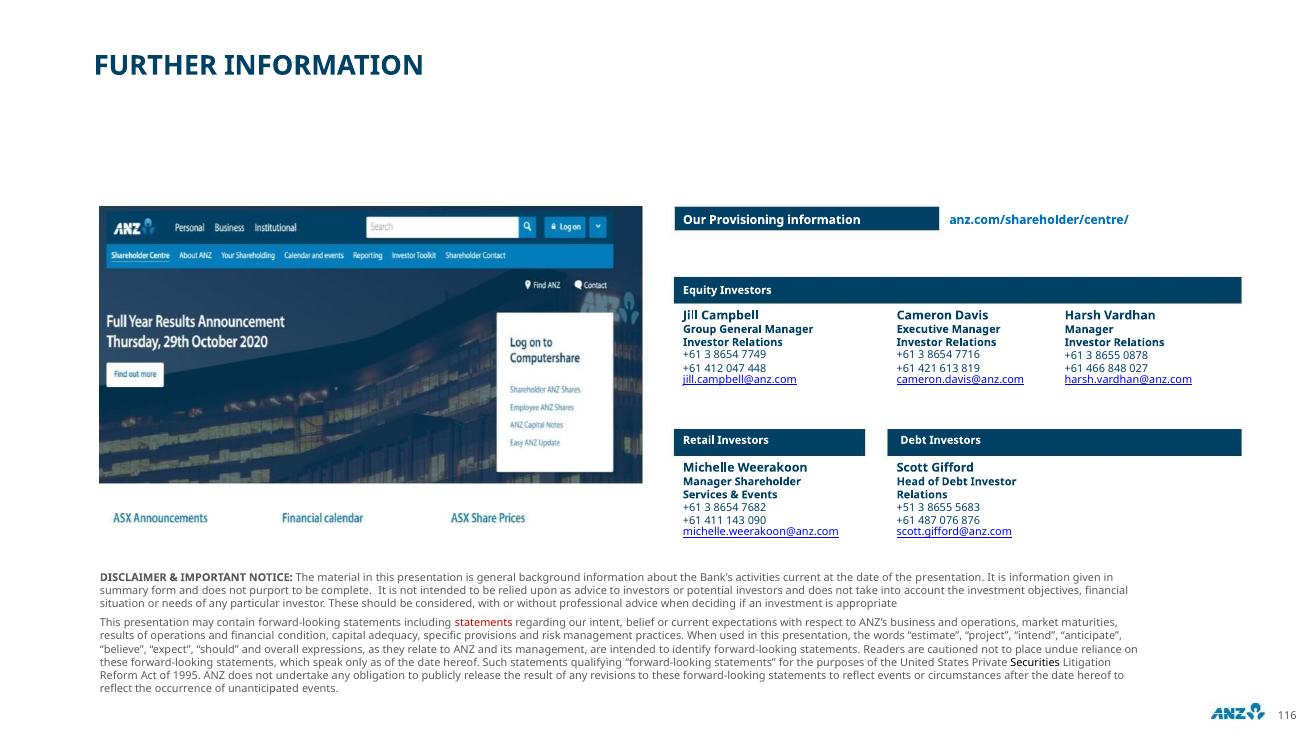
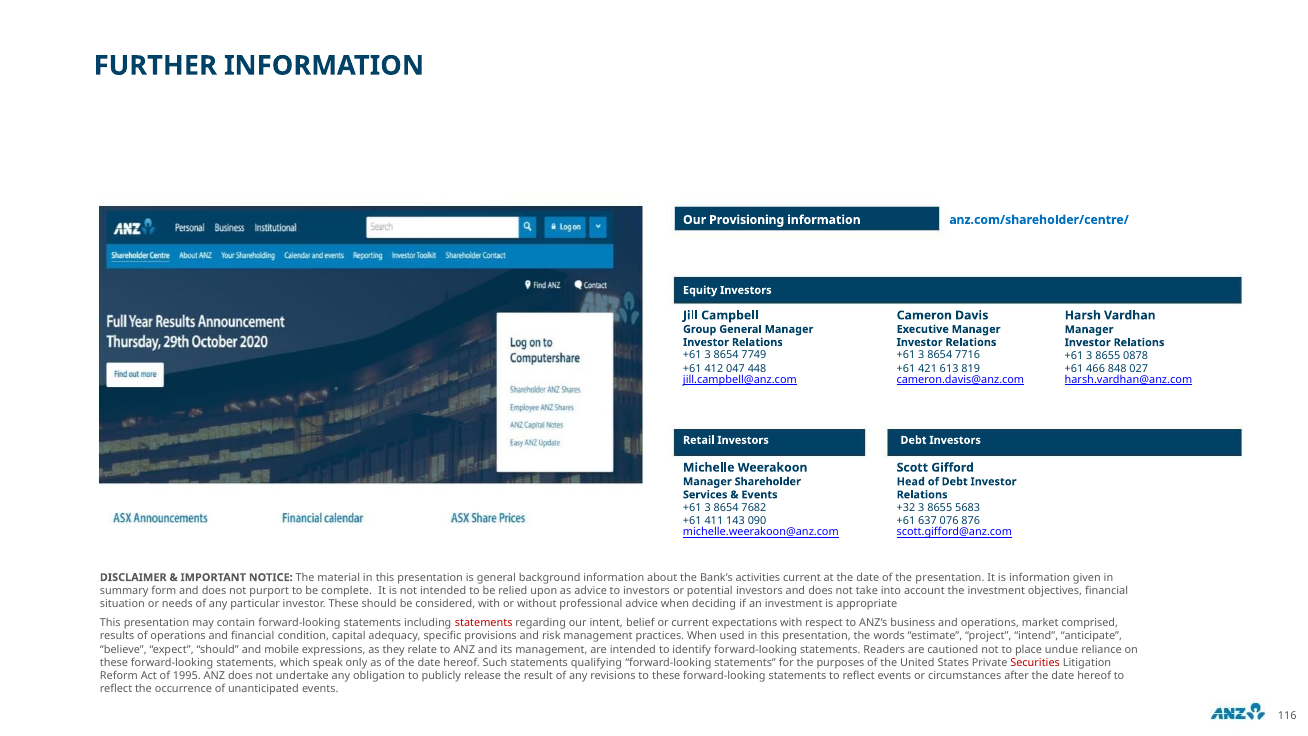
+51: +51 -> +32 (906, 508)
487: 487 -> 637 (928, 521)
maturities: maturities -> comprised (1090, 623)
overall: overall -> mobile (282, 649)
Securities colour: black -> red (1035, 662)
